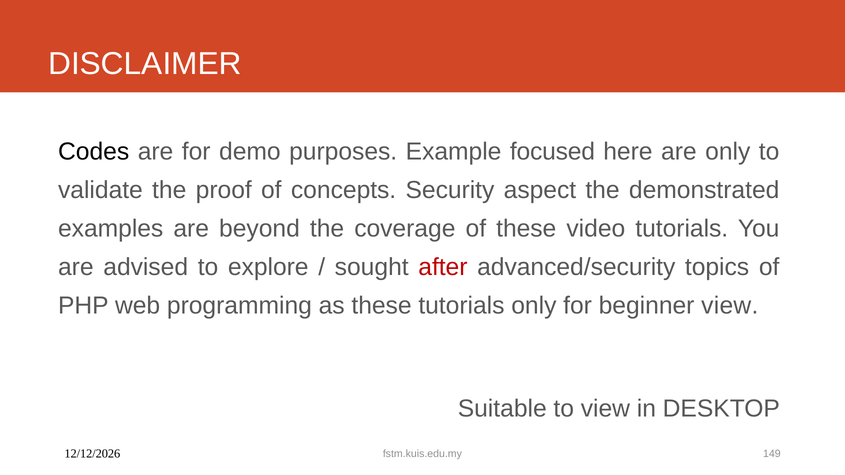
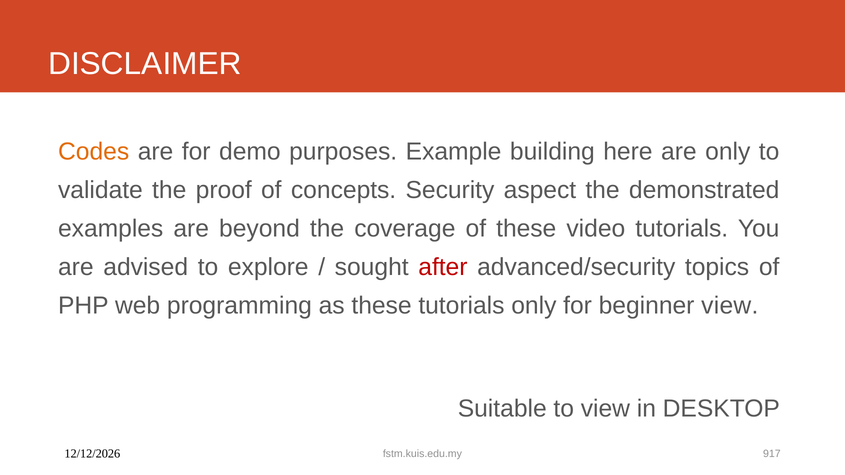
Codes colour: black -> orange (94, 152)
focused: focused -> building (552, 152)
149: 149 -> 917 (772, 454)
